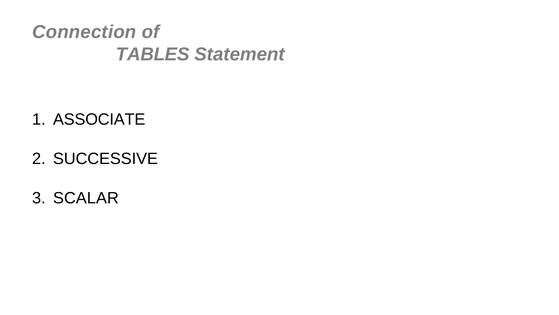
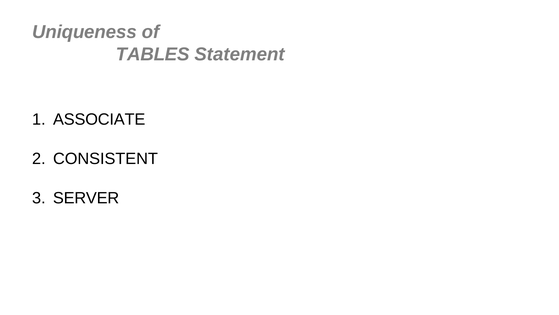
Connection: Connection -> Uniqueness (84, 32)
SUCCESSIVE: SUCCESSIVE -> CONSISTENT (105, 159)
SCALAR: SCALAR -> SERVER (86, 198)
